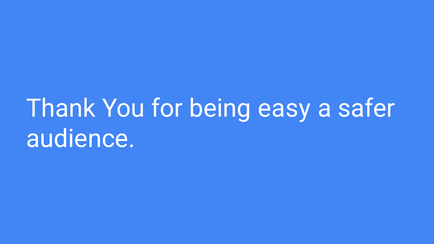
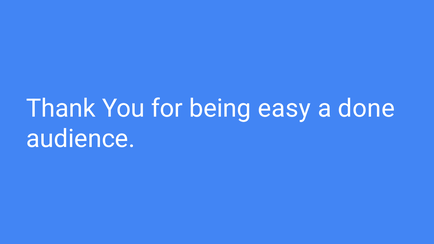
safer: safer -> done (366, 109)
